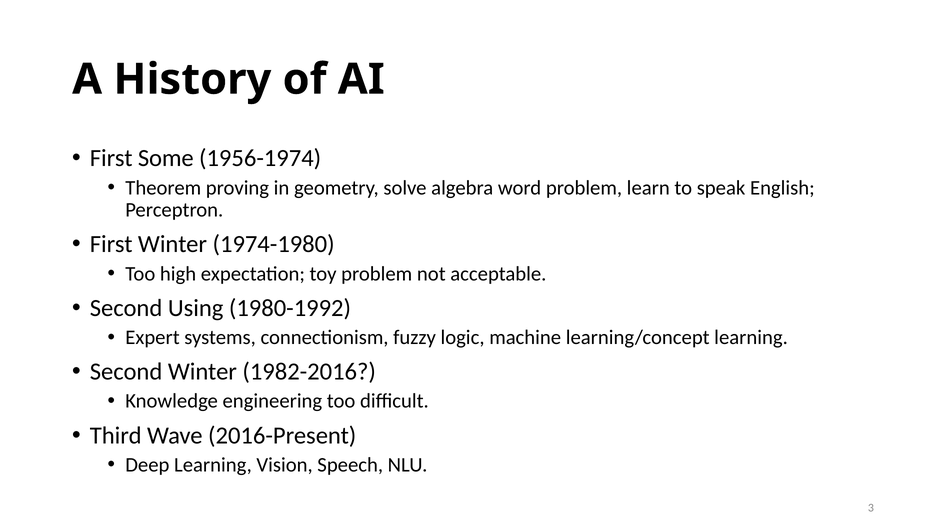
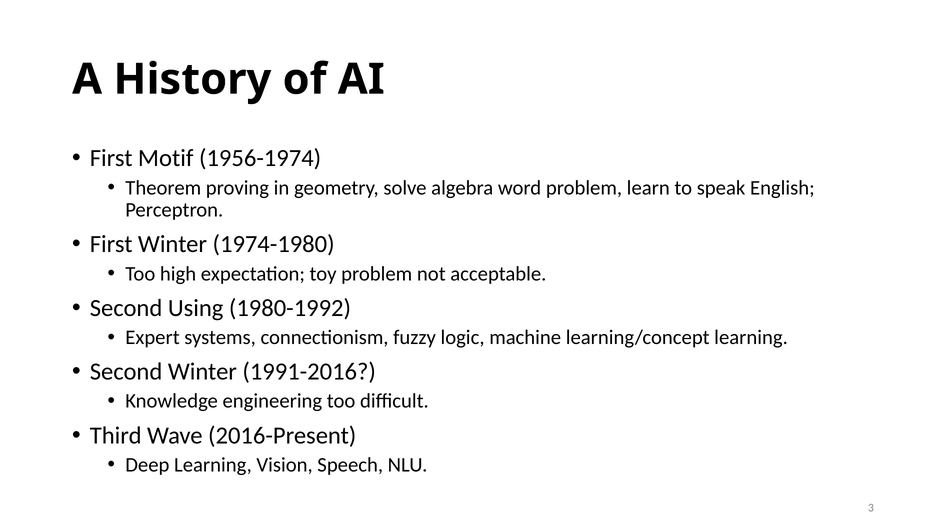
Some: Some -> Motif (166, 158)
1982-2016: 1982-2016 -> 1991-2016 (309, 372)
